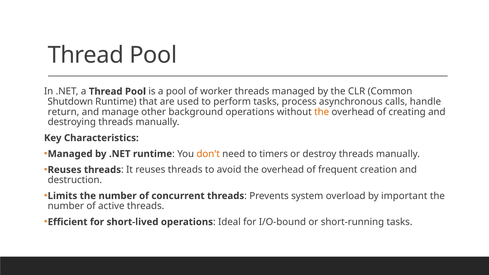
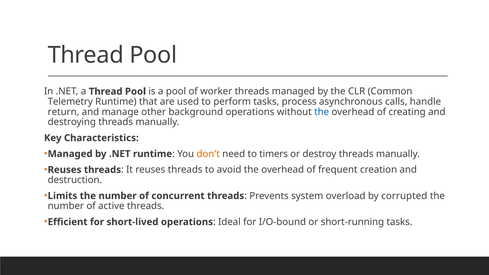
Shutdown: Shutdown -> Telemetry (70, 102)
the colour: orange -> blue (322, 112)
important: important -> corrupted (404, 196)
